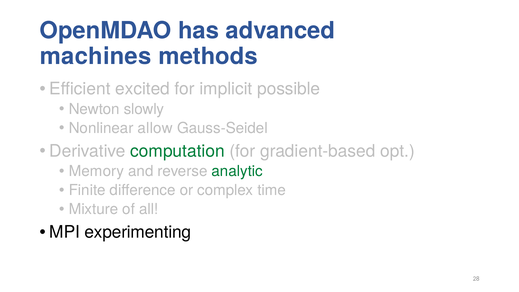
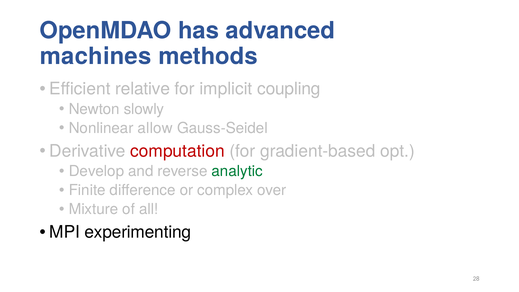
excited: excited -> relative (143, 89)
possible: possible -> coupling (289, 89)
computation colour: green -> red (177, 151)
Memory: Memory -> Develop (96, 171)
time: time -> over (272, 190)
